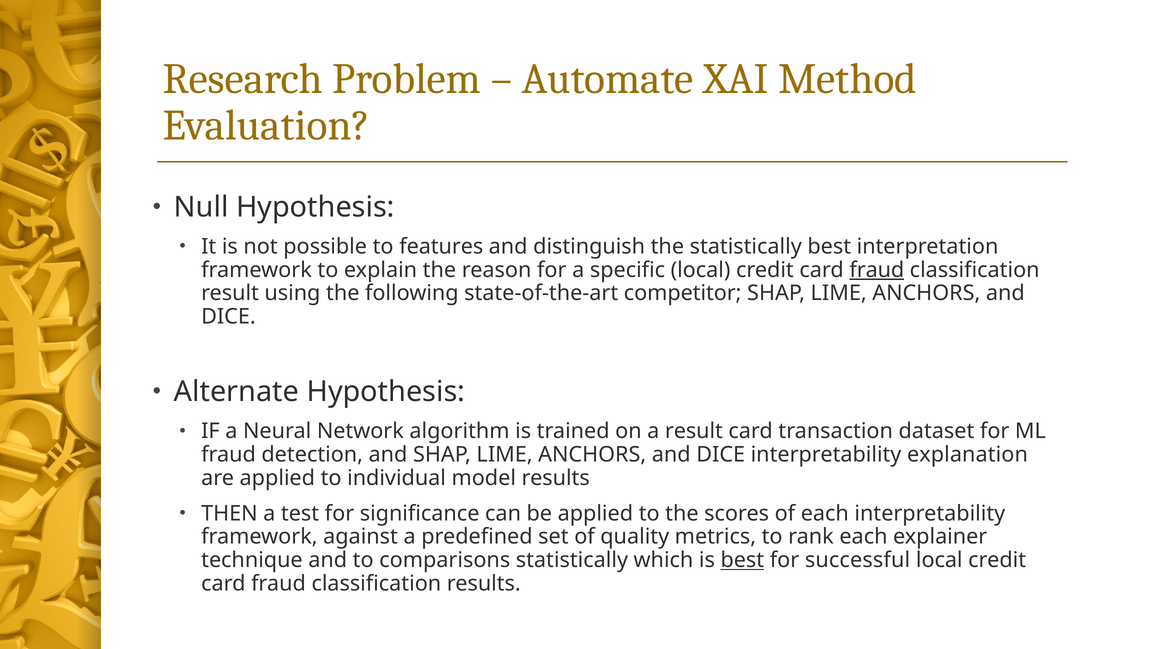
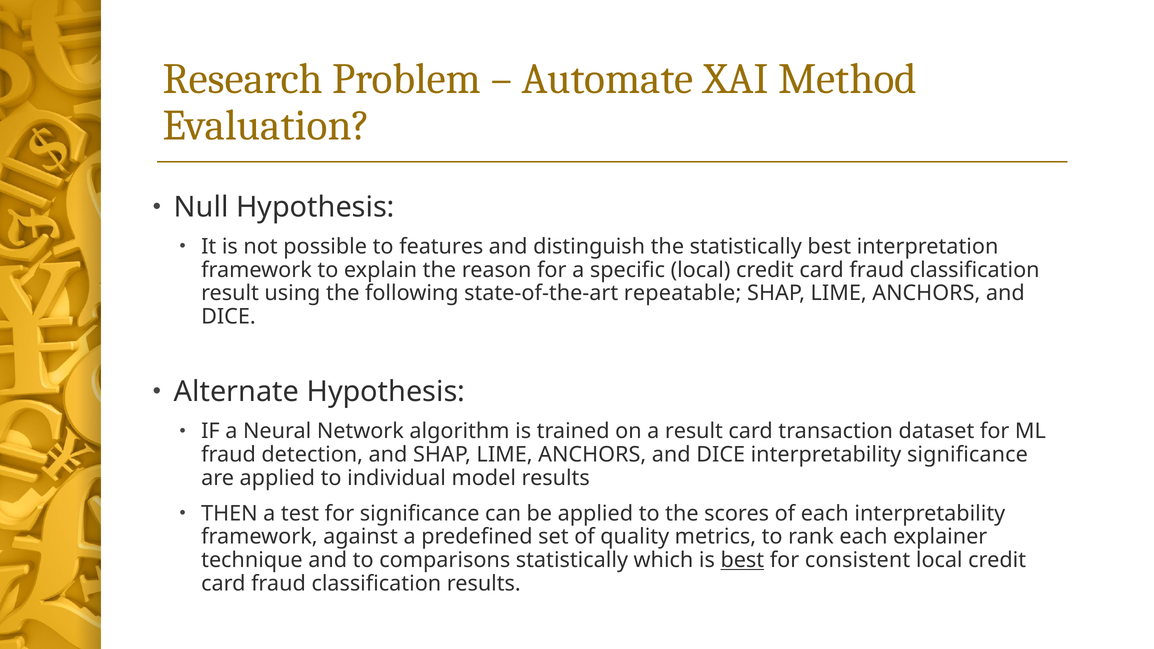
fraud underline: present -> none (877, 270)
competitor: competitor -> repeatable (683, 293)
interpretability explanation: explanation -> significance (967, 455)
successful: successful -> consistent (858, 560)
